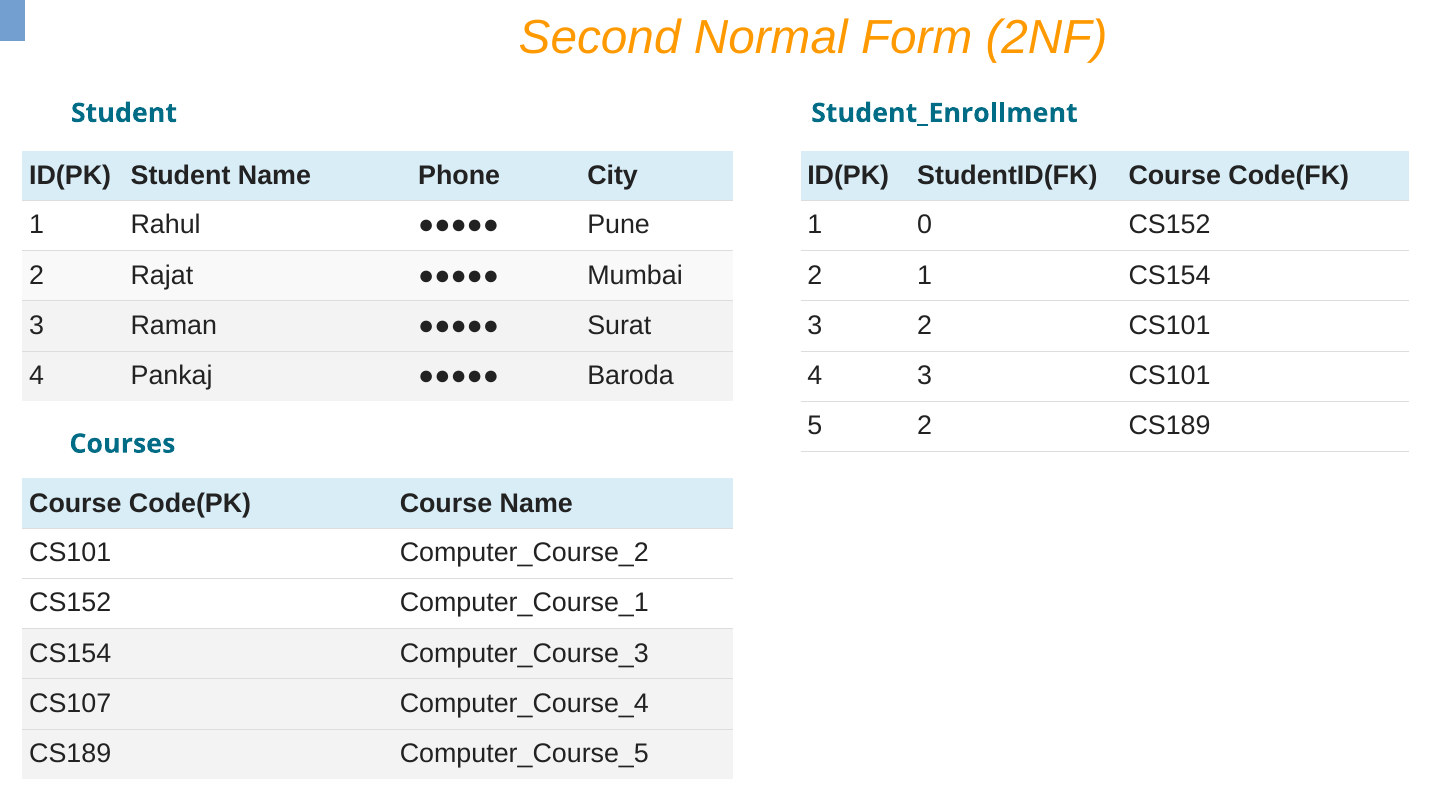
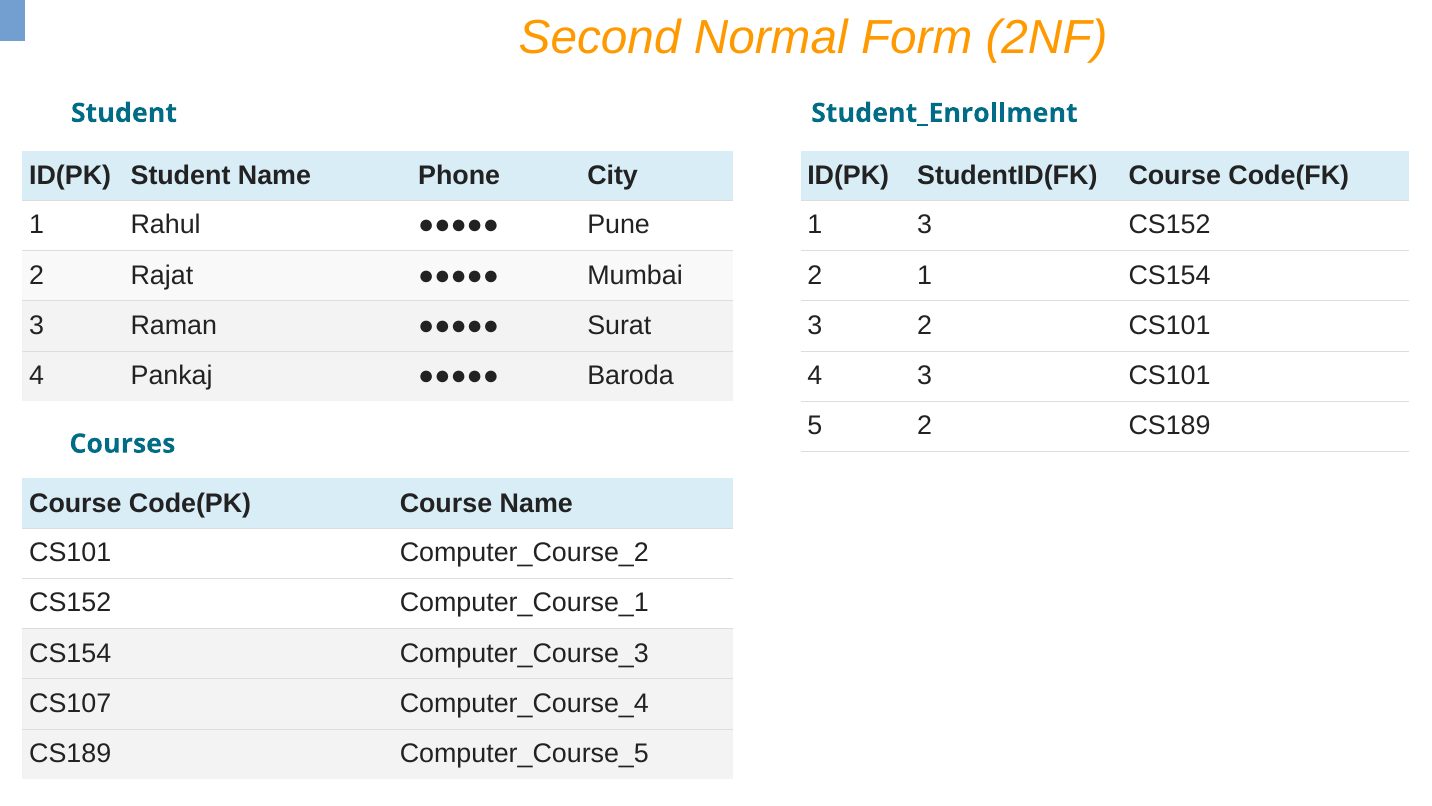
1 0: 0 -> 3 (925, 225)
